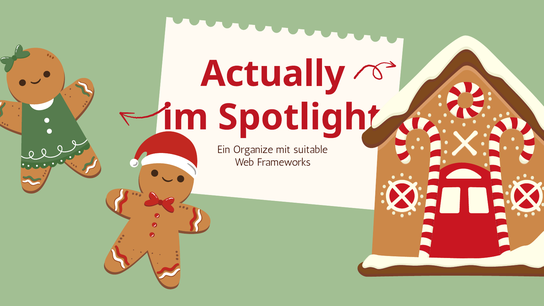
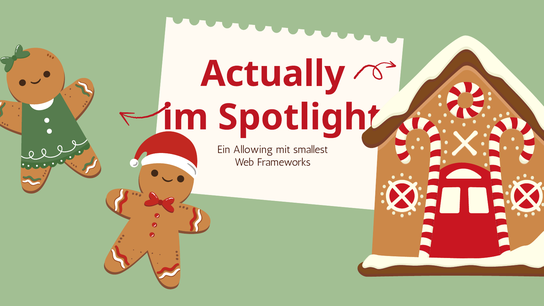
Organize: Organize -> Allowing (253, 150)
suitable: suitable -> smallest (311, 150)
